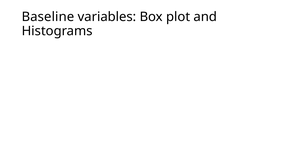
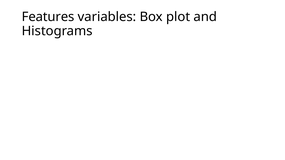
Baseline: Baseline -> Features (48, 17)
